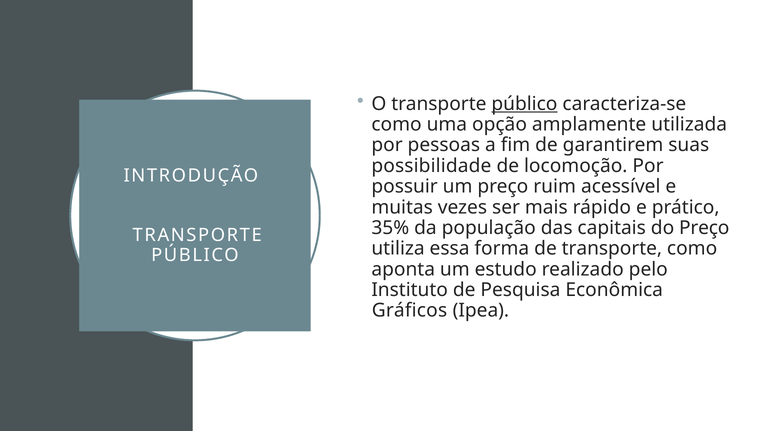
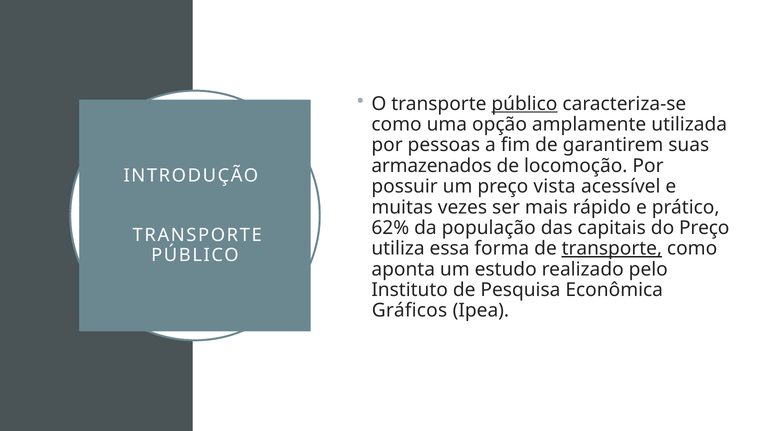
possibilidade: possibilidade -> armazenados (432, 166)
ruim: ruim -> vista (555, 186)
35%: 35% -> 62% (390, 228)
transporte underline: none -> present (612, 248)
